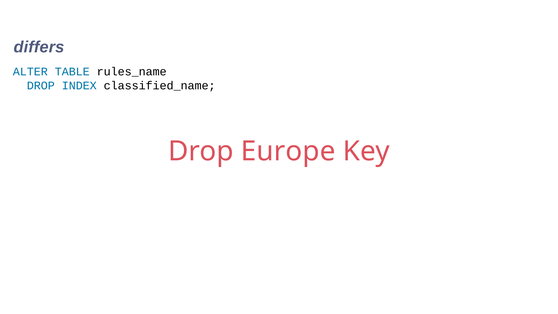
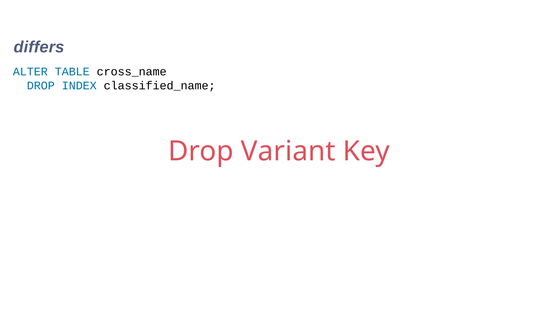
rules_name: rules_name -> cross_name (132, 72)
Europe: Europe -> Variant (288, 151)
